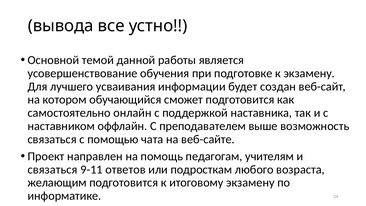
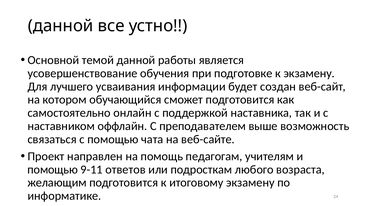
вывода: вывода -> данной (61, 26)
связаться: связаться -> помощью (53, 169)
